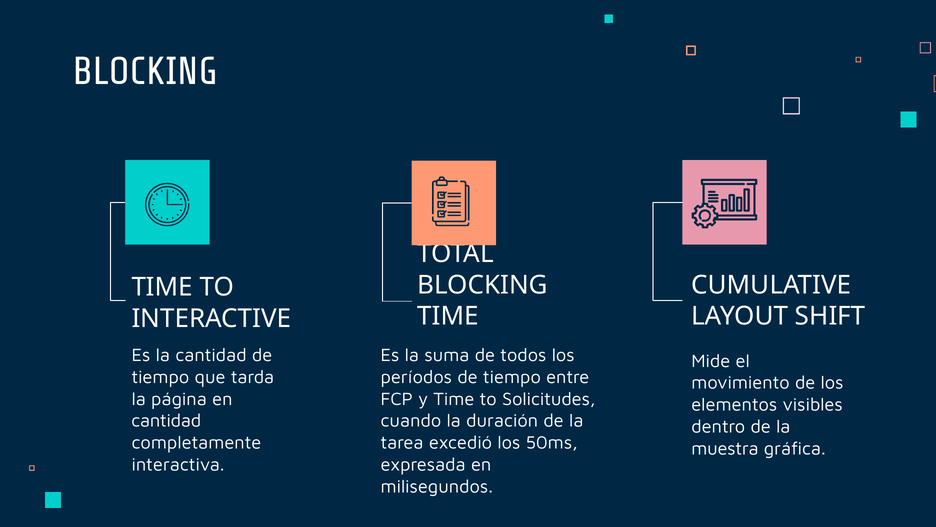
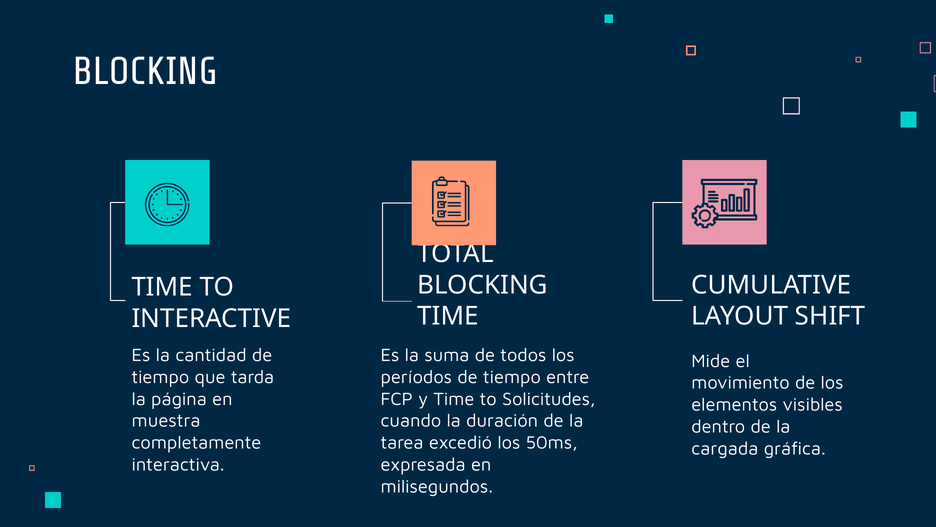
cantidad: cantidad -> muestra (166, 421)
muestra: muestra -> cargada (725, 448)
